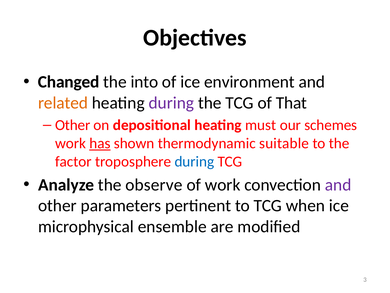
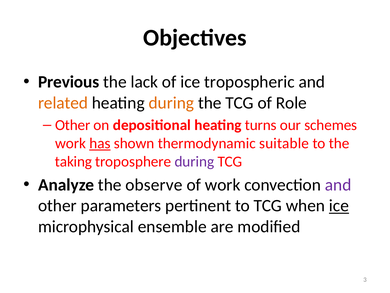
Changed: Changed -> Previous (69, 82)
into: into -> lack (144, 82)
environment: environment -> tropospheric (249, 82)
during colour: purple -> orange (171, 103)
That: That -> Role (291, 103)
must: must -> turns (261, 125)
factor: factor -> taking (73, 161)
during colour: blue -> purple (194, 161)
ice underline: none -> present (339, 205)
